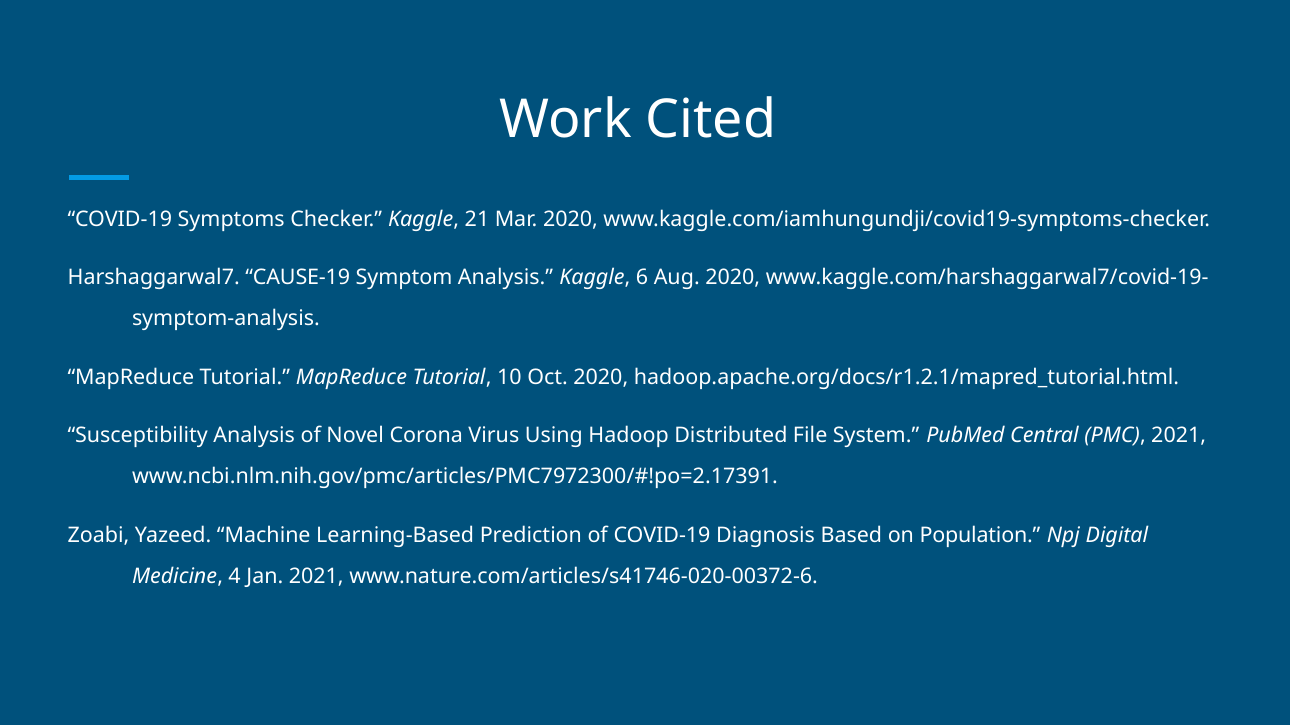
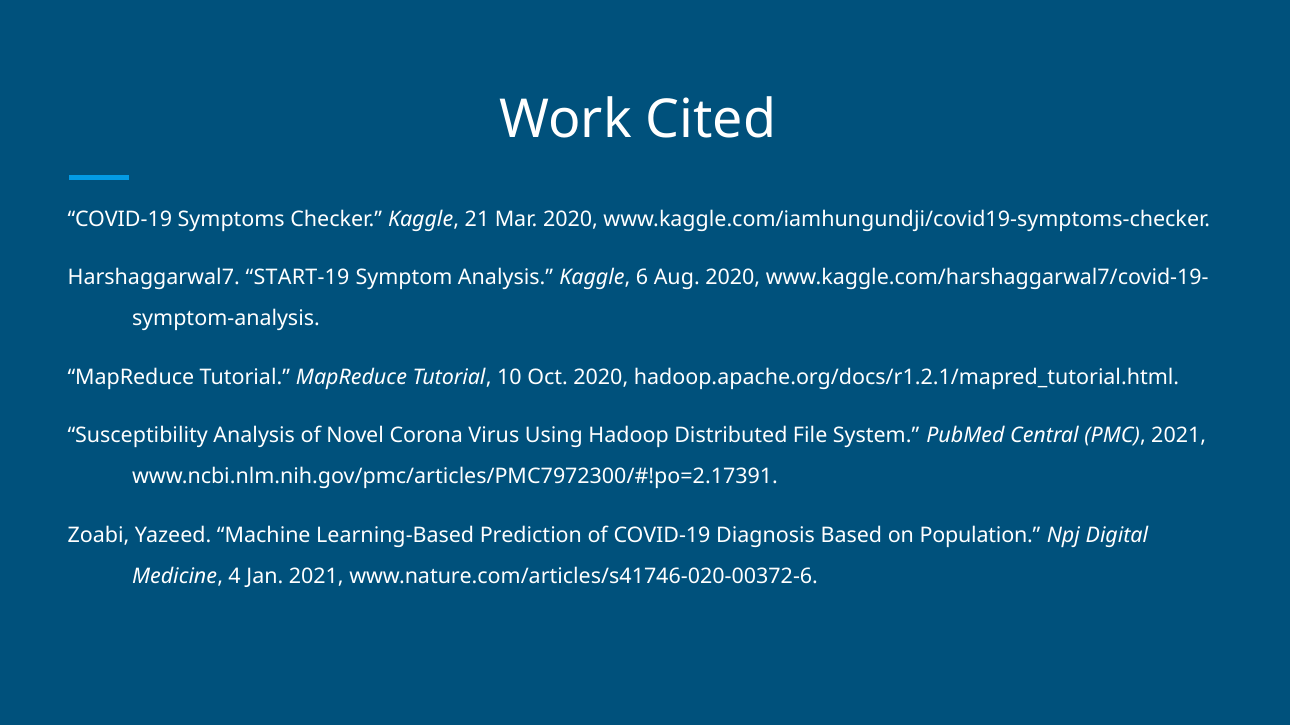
CAUSE-19: CAUSE-19 -> START-19 (298, 278)
